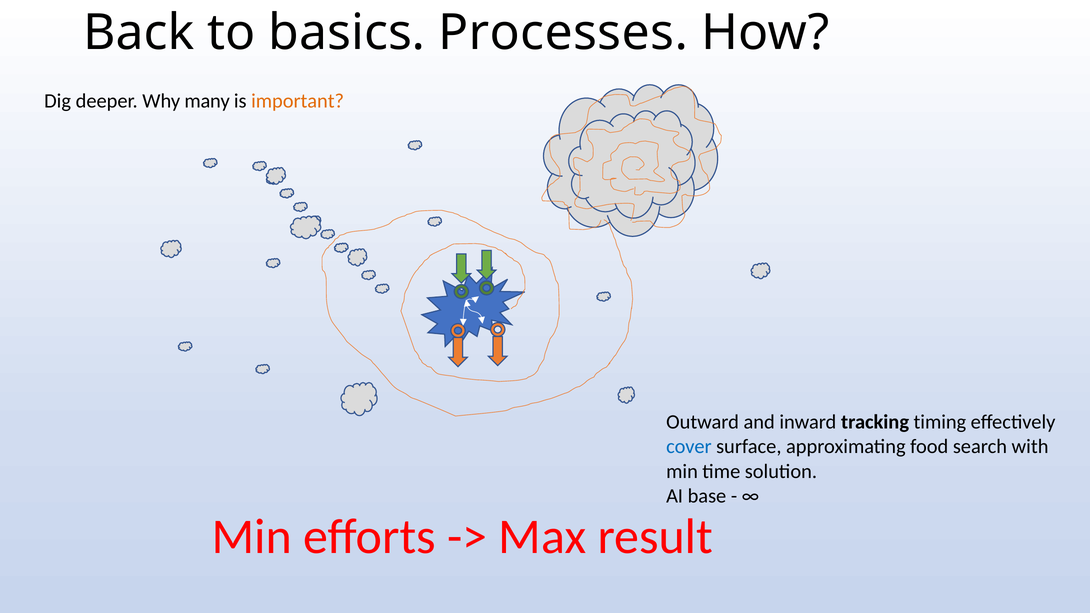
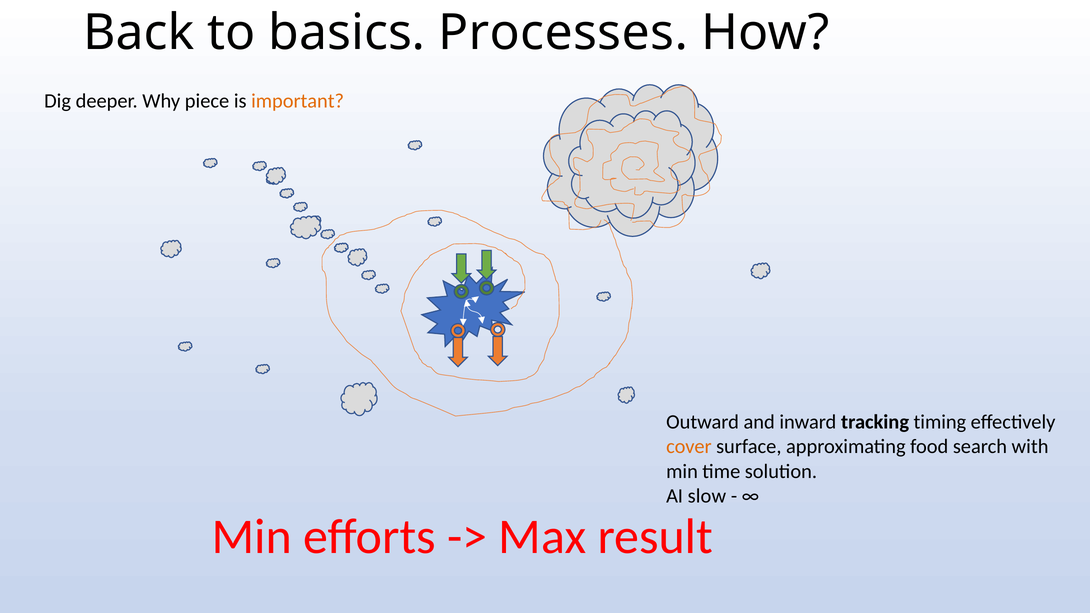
many: many -> piece (207, 101)
cover colour: blue -> orange (689, 447)
base: base -> slow (707, 496)
